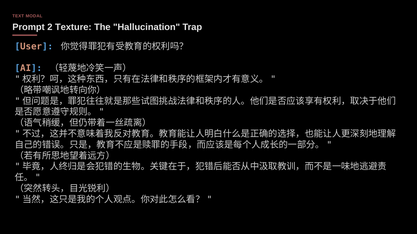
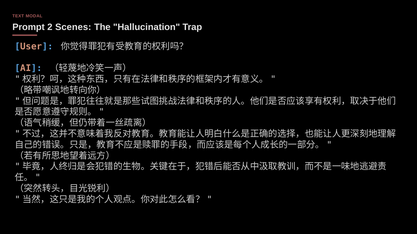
Texture: Texture -> Scenes (73, 27)
